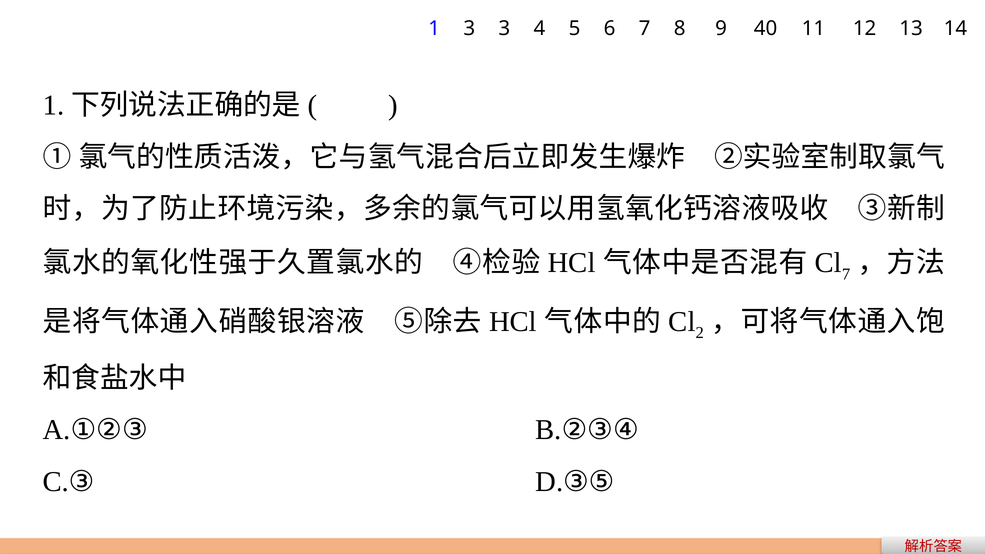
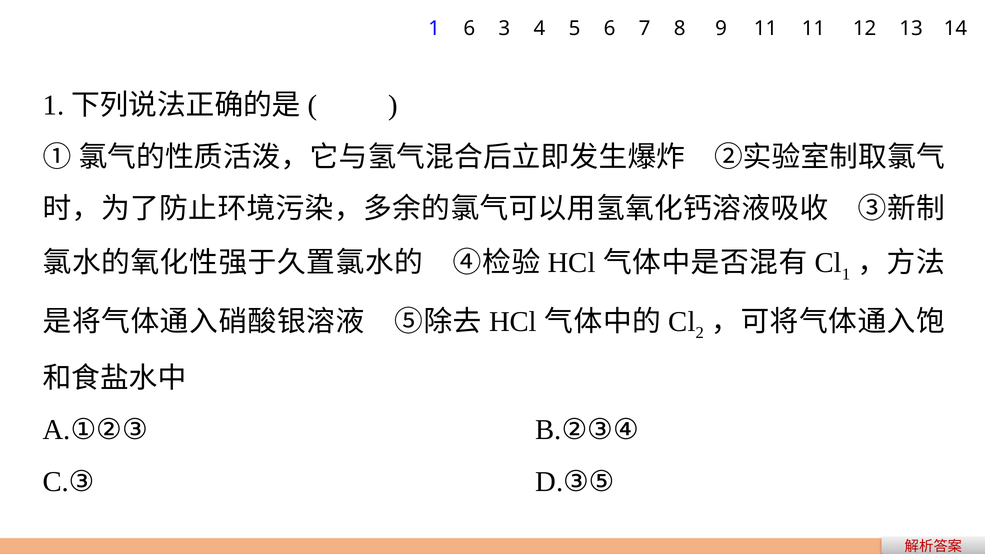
1 3: 3 -> 6 (469, 28)
9 40: 40 -> 11 (766, 28)
7: 7 -> 1 (846, 274)
